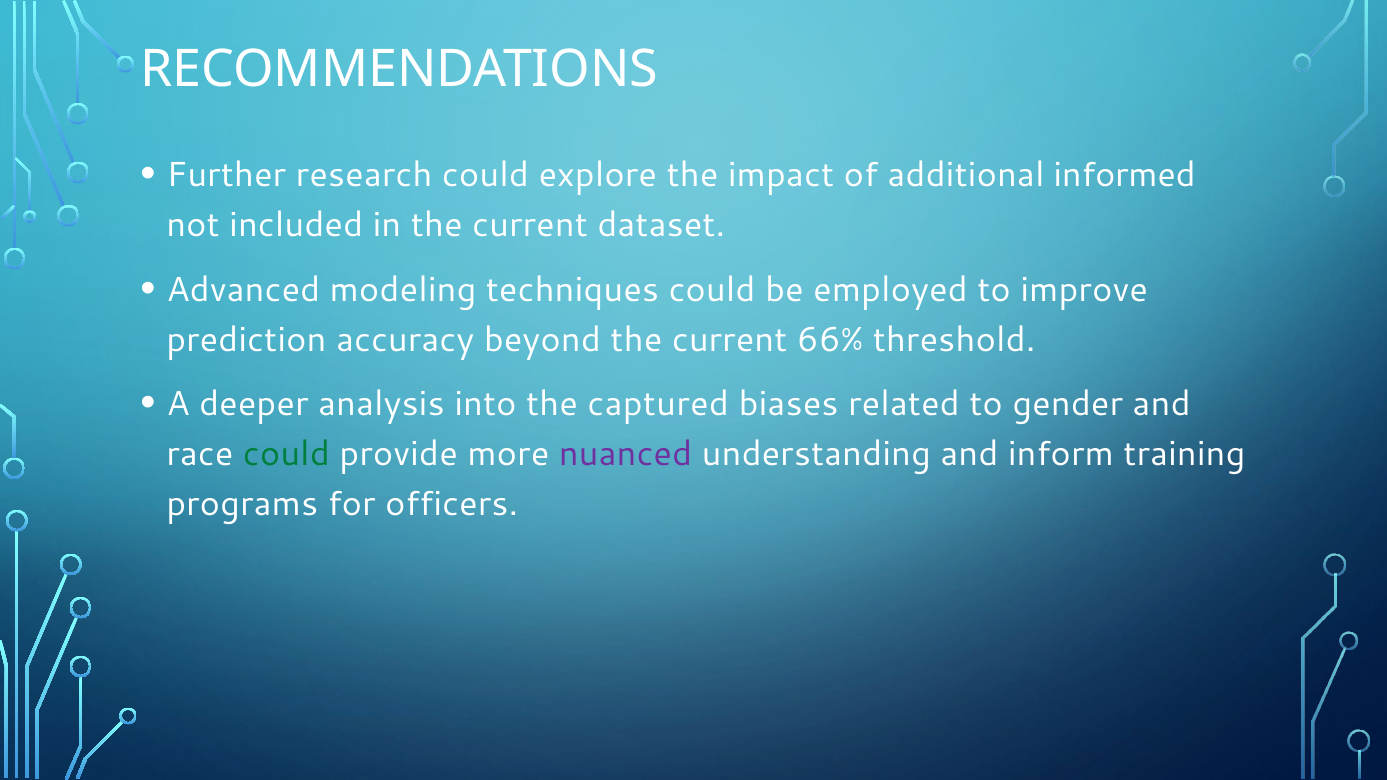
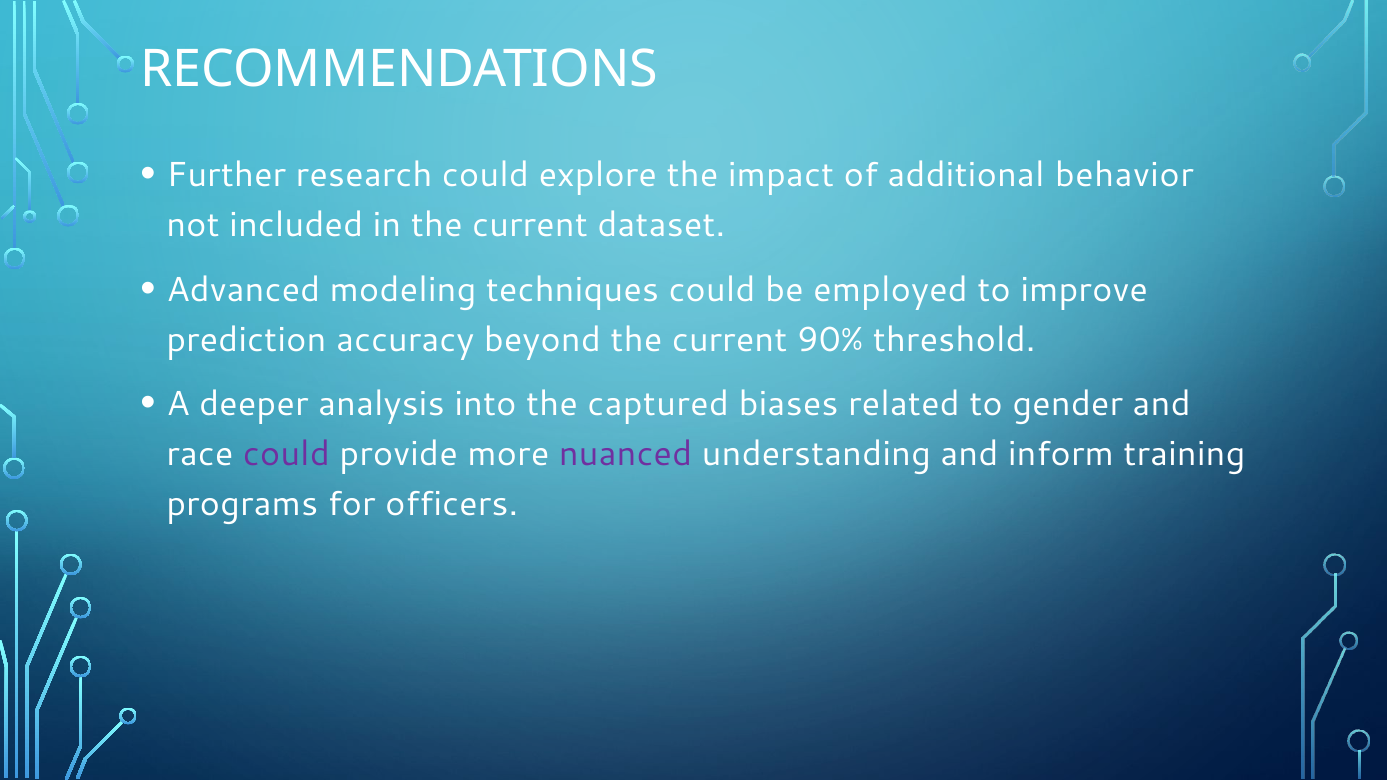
informed: informed -> behavior (1124, 175)
66%: 66% -> 90% (830, 340)
could colour: green -> purple (286, 454)
